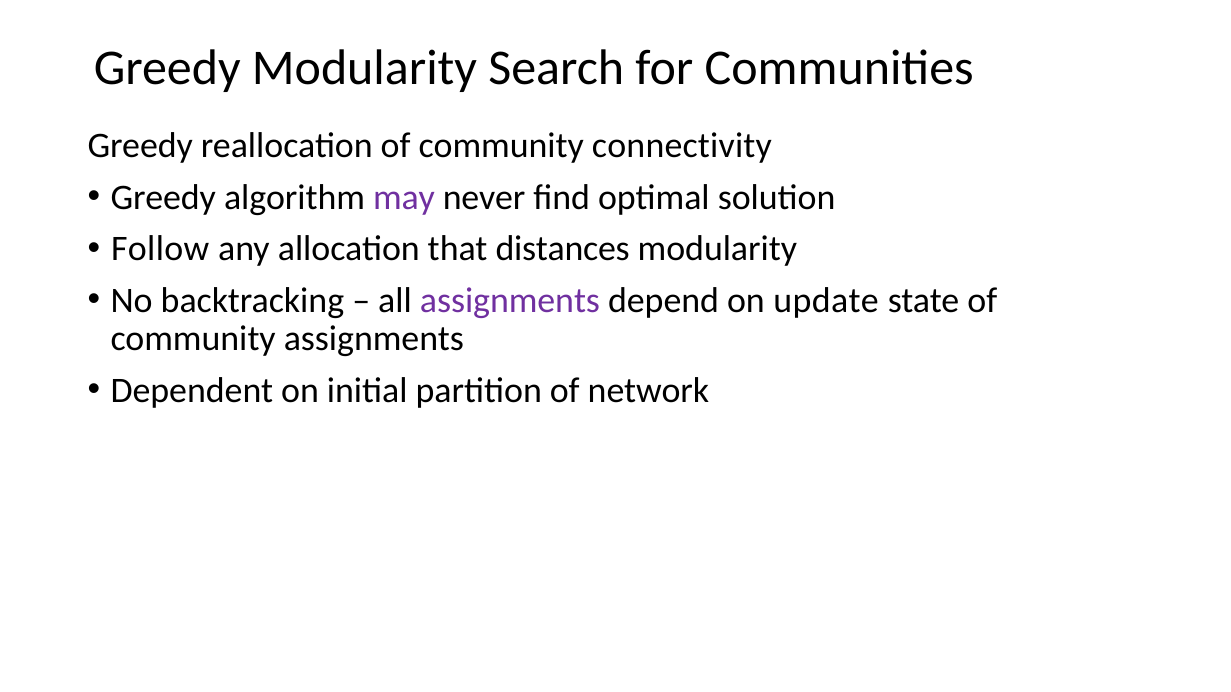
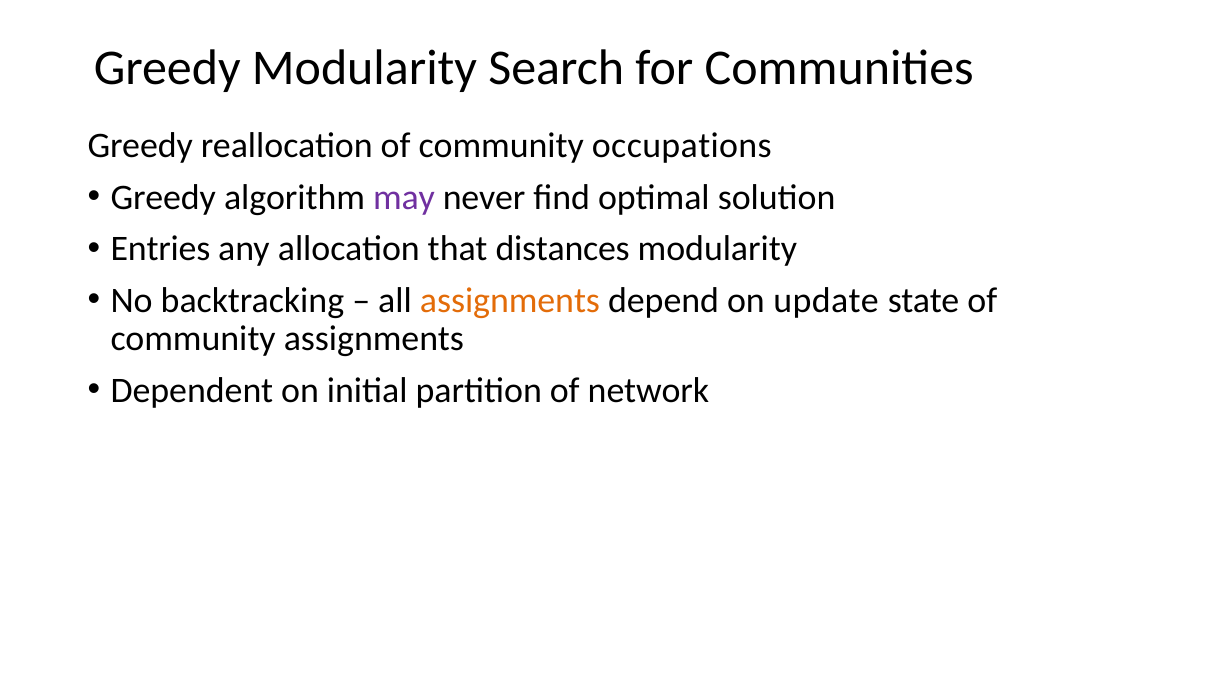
connectivity: connectivity -> occupations (682, 146)
Follow: Follow -> Entries (160, 249)
assignments colour: purple -> orange (510, 300)
